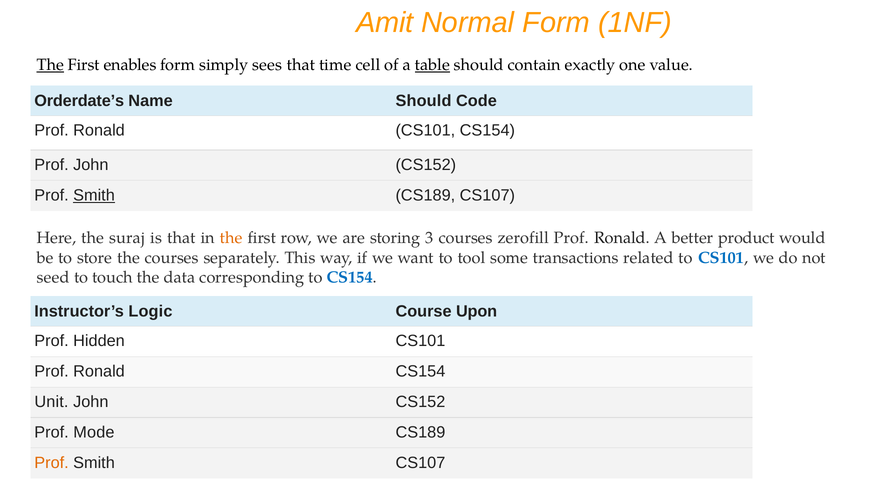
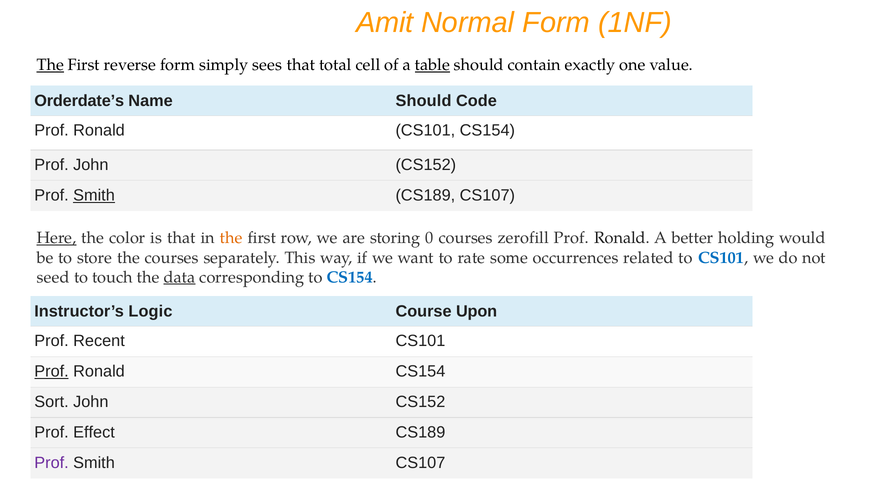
enables: enables -> reverse (130, 65)
time: time -> total (335, 65)
Here underline: none -> present (56, 238)
suraj: suraj -> color (127, 238)
3: 3 -> 0 (430, 238)
product: product -> holding (746, 238)
tool: tool -> rate (471, 258)
transactions: transactions -> occurrences (576, 258)
data underline: none -> present (179, 277)
Hidden: Hidden -> Recent (99, 341)
Prof underline: none -> present (52, 371)
Unit: Unit -> Sort (52, 402)
Mode: Mode -> Effect (94, 432)
Prof colour: orange -> purple (52, 463)
